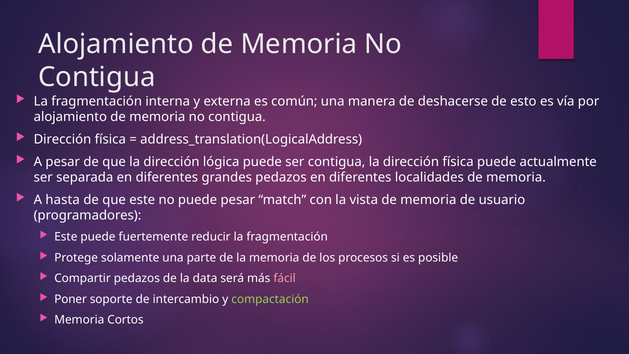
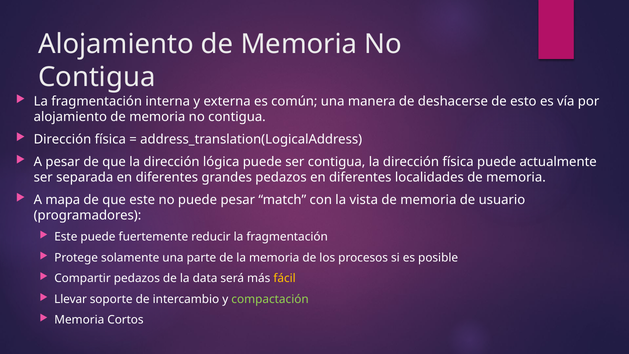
hasta: hasta -> mapa (63, 200)
fácil colour: pink -> yellow (285, 278)
Poner: Poner -> Llevar (71, 299)
